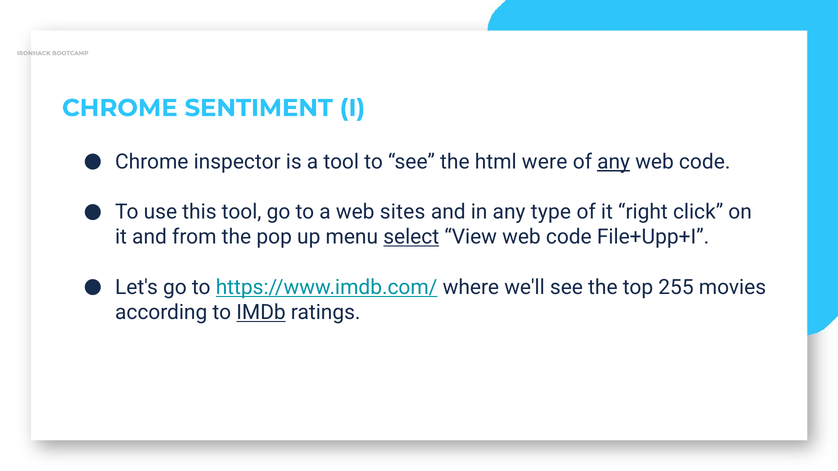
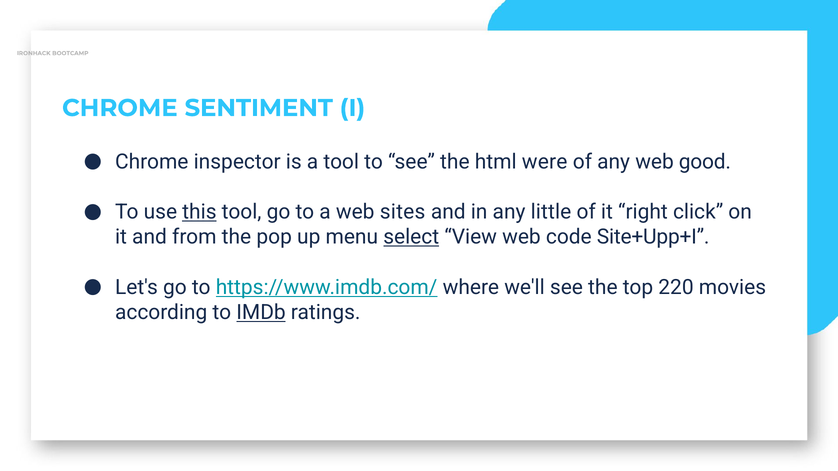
any underline: present -> none (614, 162)
code: code -> good (705, 162)
this underline: none -> present (199, 212)
type: type -> little (551, 212)
File+Upp+I: File+Upp+I -> Site+Upp+I (653, 237)
255: 255 -> 220 (676, 288)
